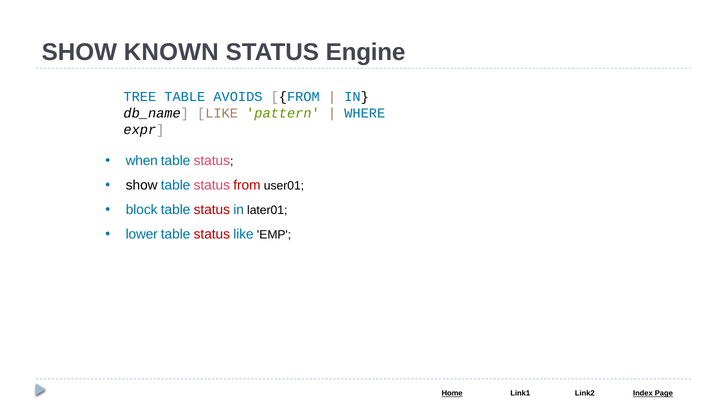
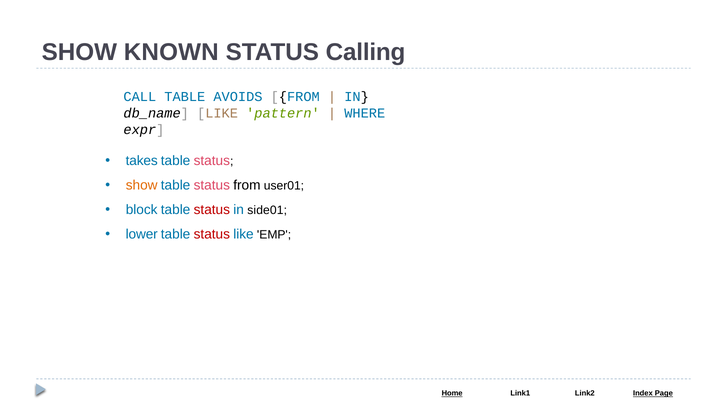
Engine: Engine -> Calling (366, 52)
TREE: TREE -> CALL (140, 97)
when: when -> takes (142, 161)
show colour: black -> orange (142, 185)
from colour: red -> black (247, 185)
later01: later01 -> side01 (267, 210)
